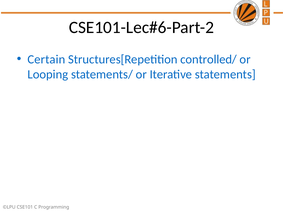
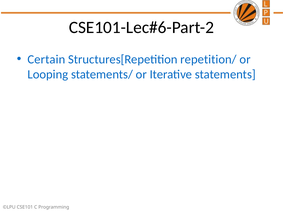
controlled/: controlled/ -> repetition/ (208, 59)
